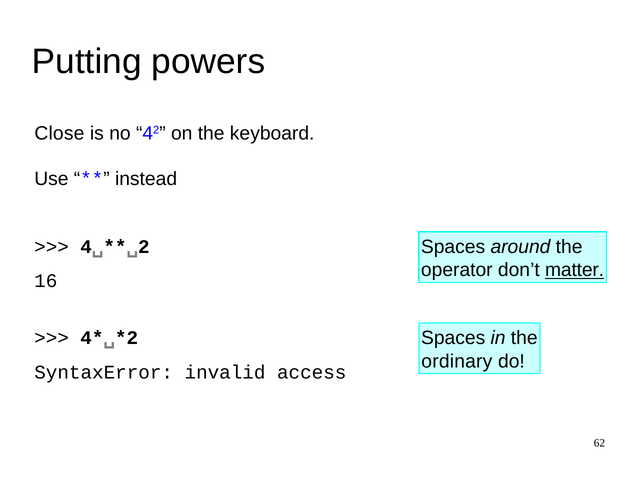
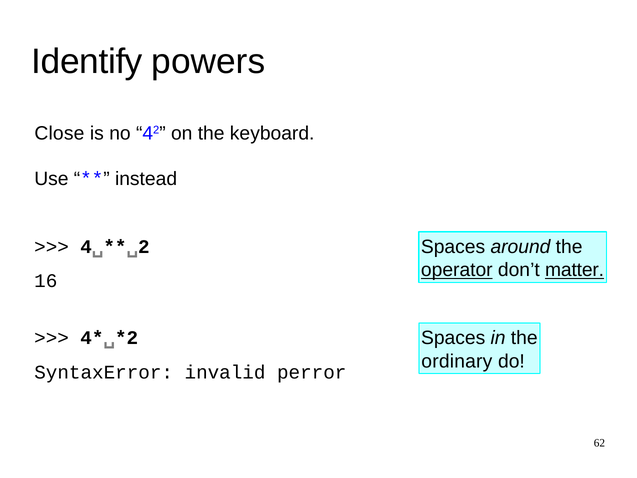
Putting: Putting -> Identify (87, 61)
operator underline: none -> present (457, 270)
access: access -> perror (312, 372)
